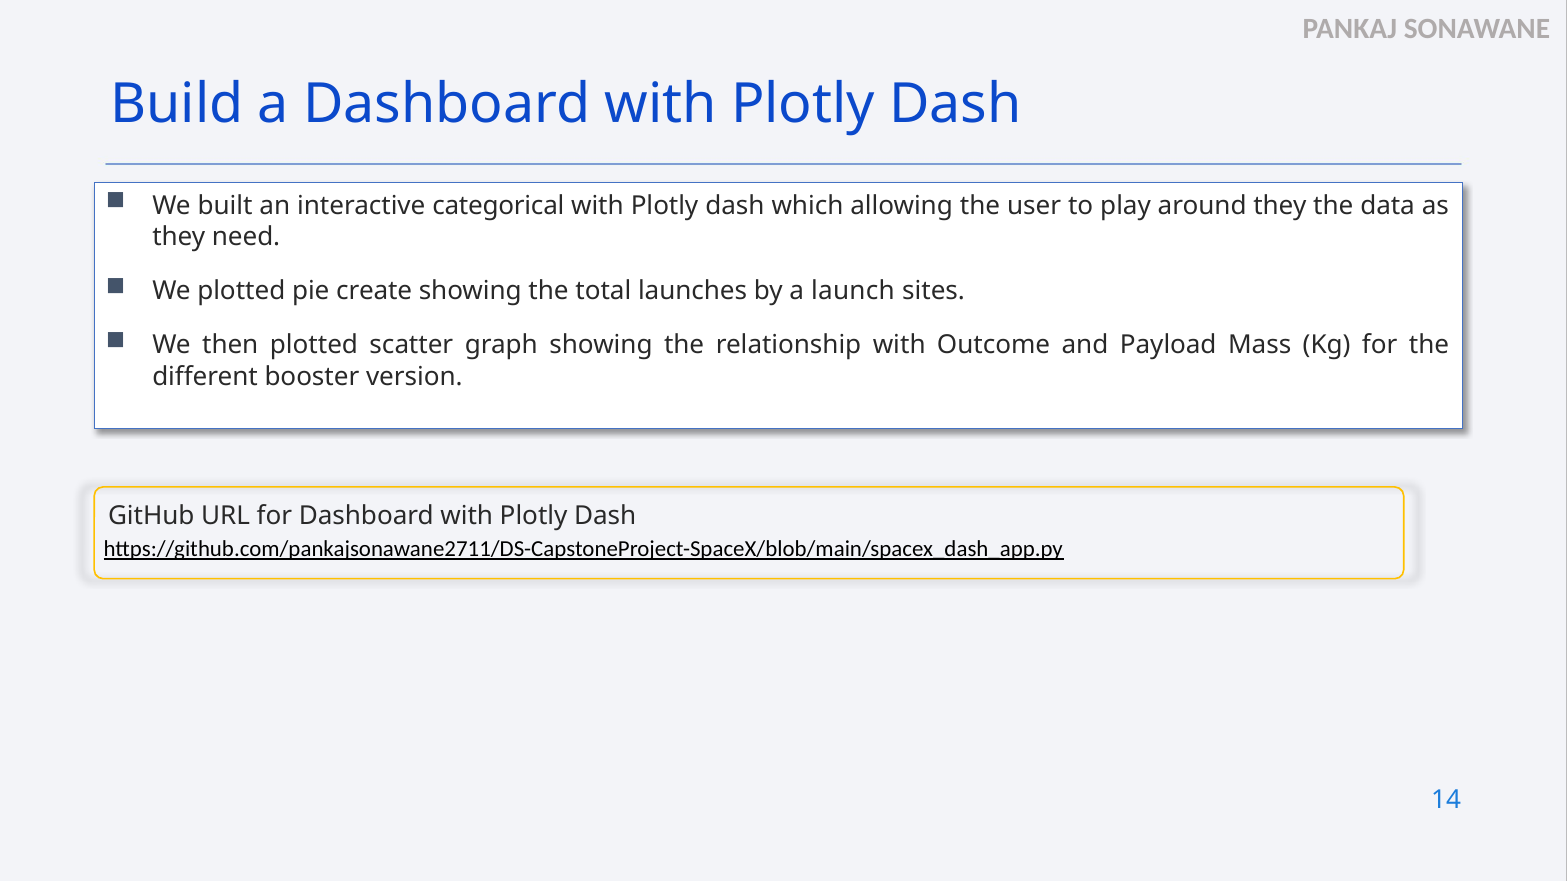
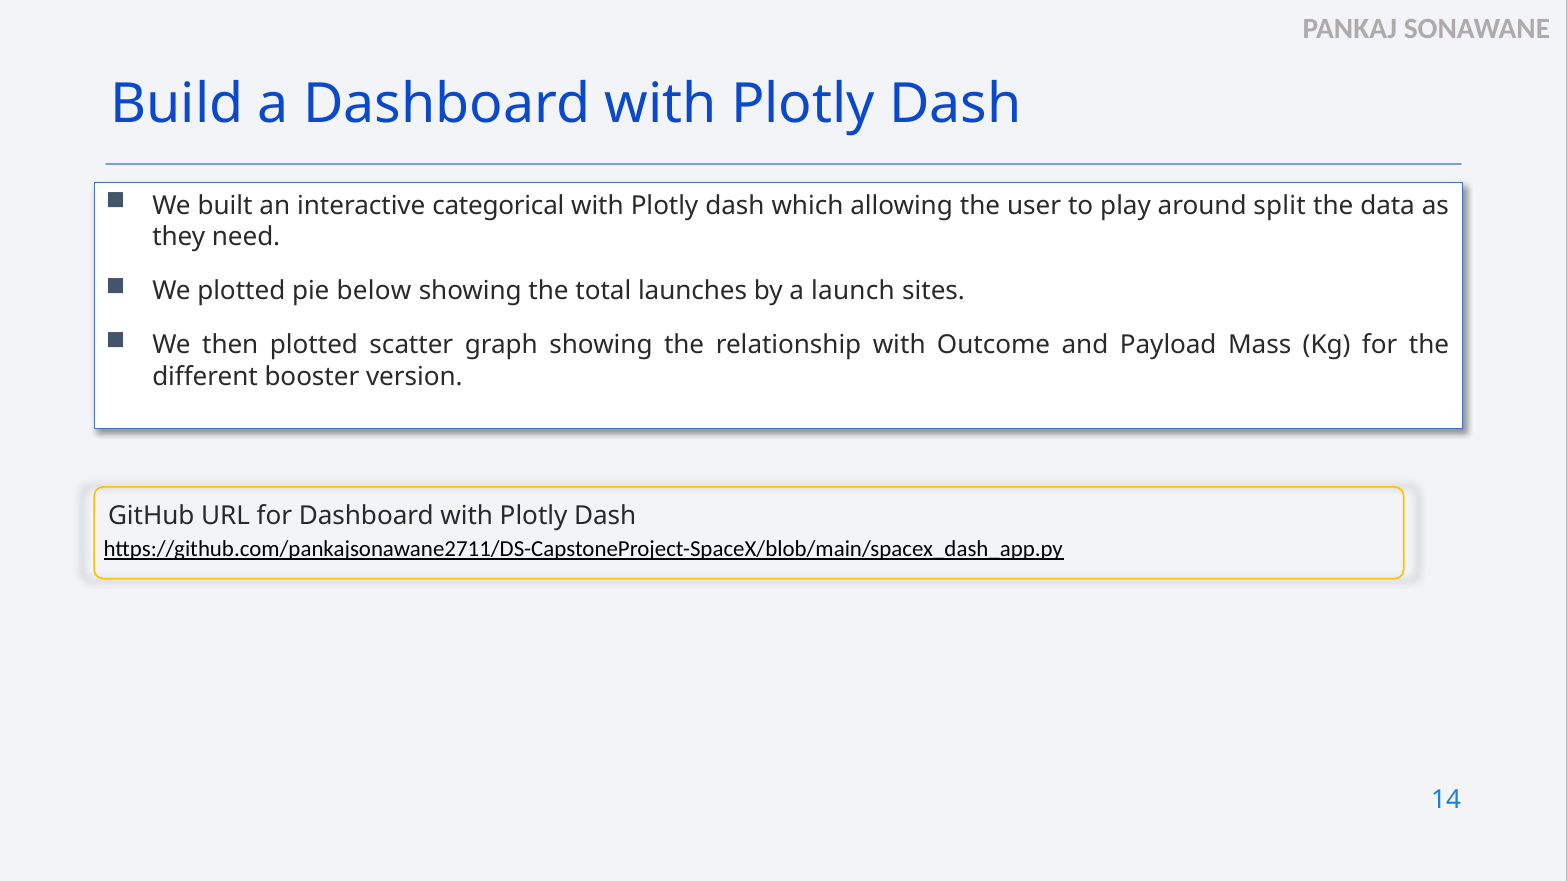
around they: they -> split (1280, 206)
create: create -> below (374, 291)
